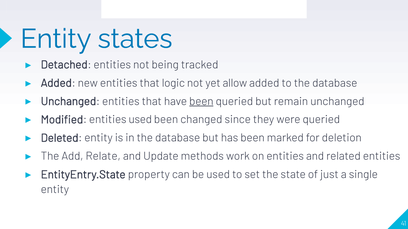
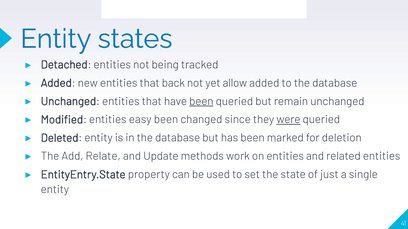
logic: logic -> back (173, 83)
entities used: used -> easy (140, 120)
were underline: none -> present (288, 120)
